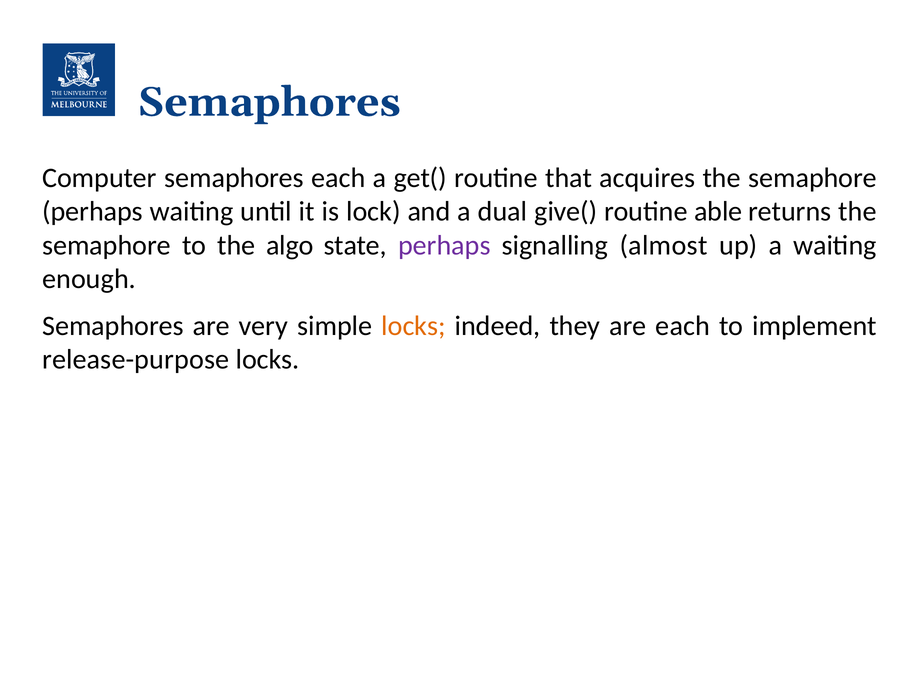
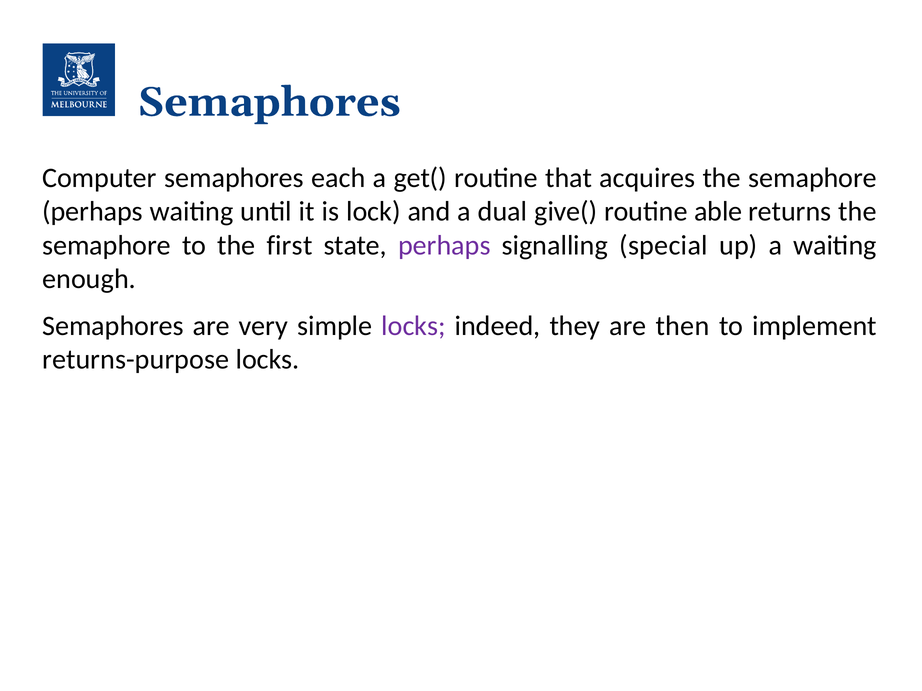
algo: algo -> first (290, 246)
almost: almost -> special (664, 246)
locks colour: orange -> purple (413, 326)
are each: each -> then (683, 326)
release-purpose: release-purpose -> returns-purpose (136, 360)
